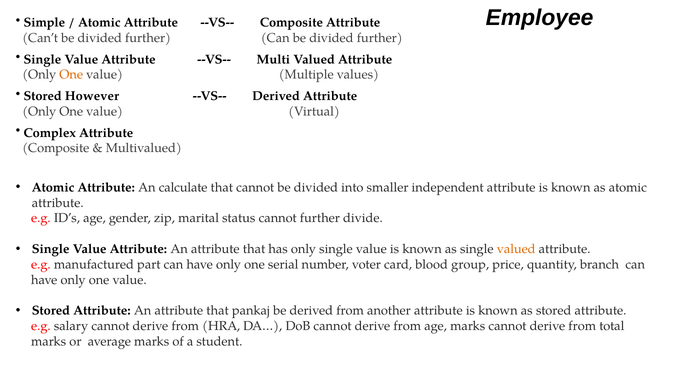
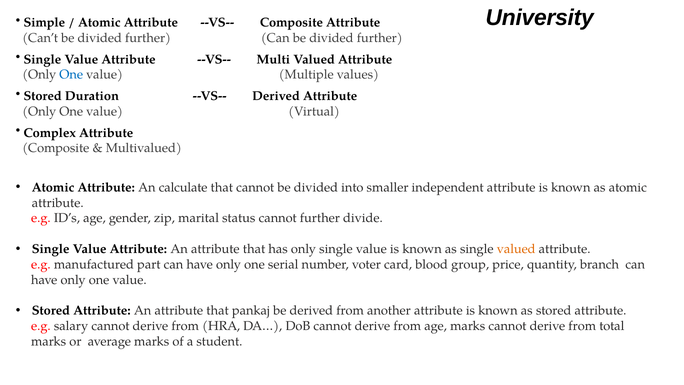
Employee: Employee -> University (540, 18)
One colour: orange -> blue (71, 75)
However: However -> Duration (92, 96)
